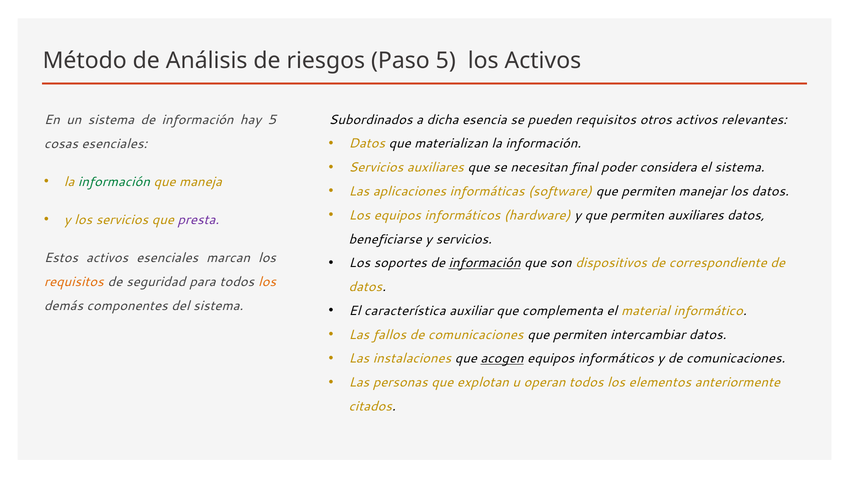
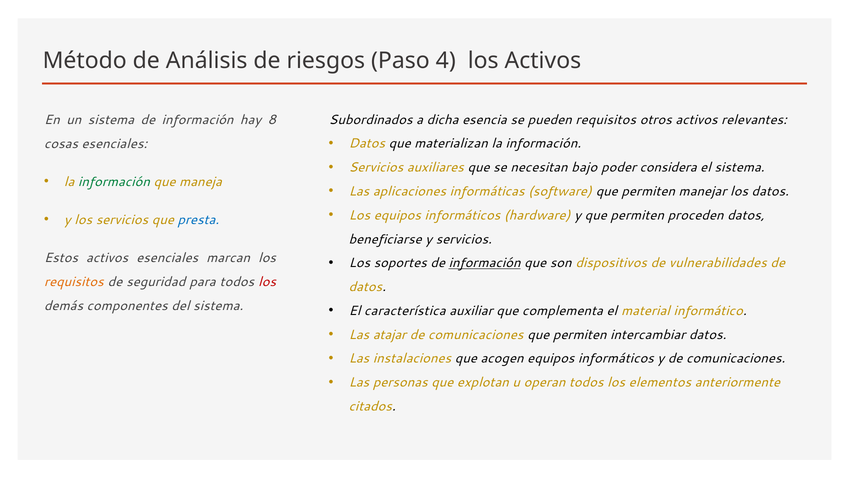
Paso 5: 5 -> 4 (446, 60)
hay 5: 5 -> 8 (272, 120)
final: final -> bajo (584, 167)
permiten auxiliares: auxiliares -> proceden (696, 215)
presta colour: purple -> blue (198, 220)
correspondiente: correspondiente -> vulnerabilidades (718, 263)
los colour: orange -> red (267, 281)
fallos: fallos -> atajar (390, 334)
acogen underline: present -> none (502, 358)
